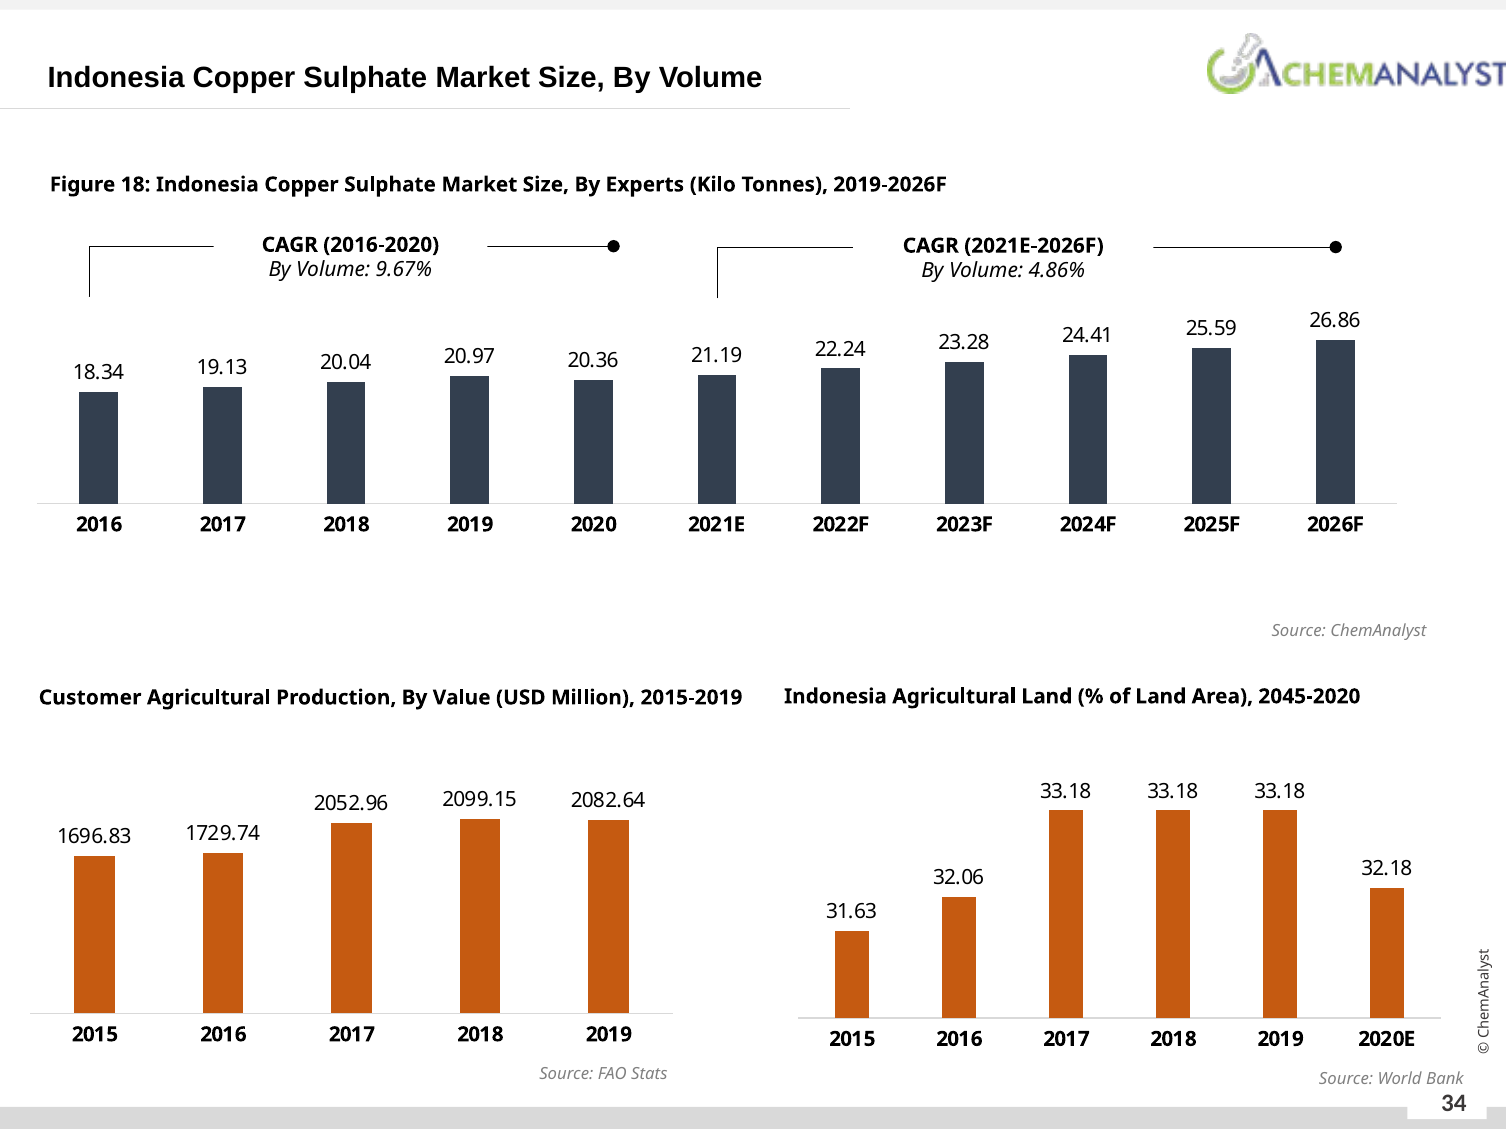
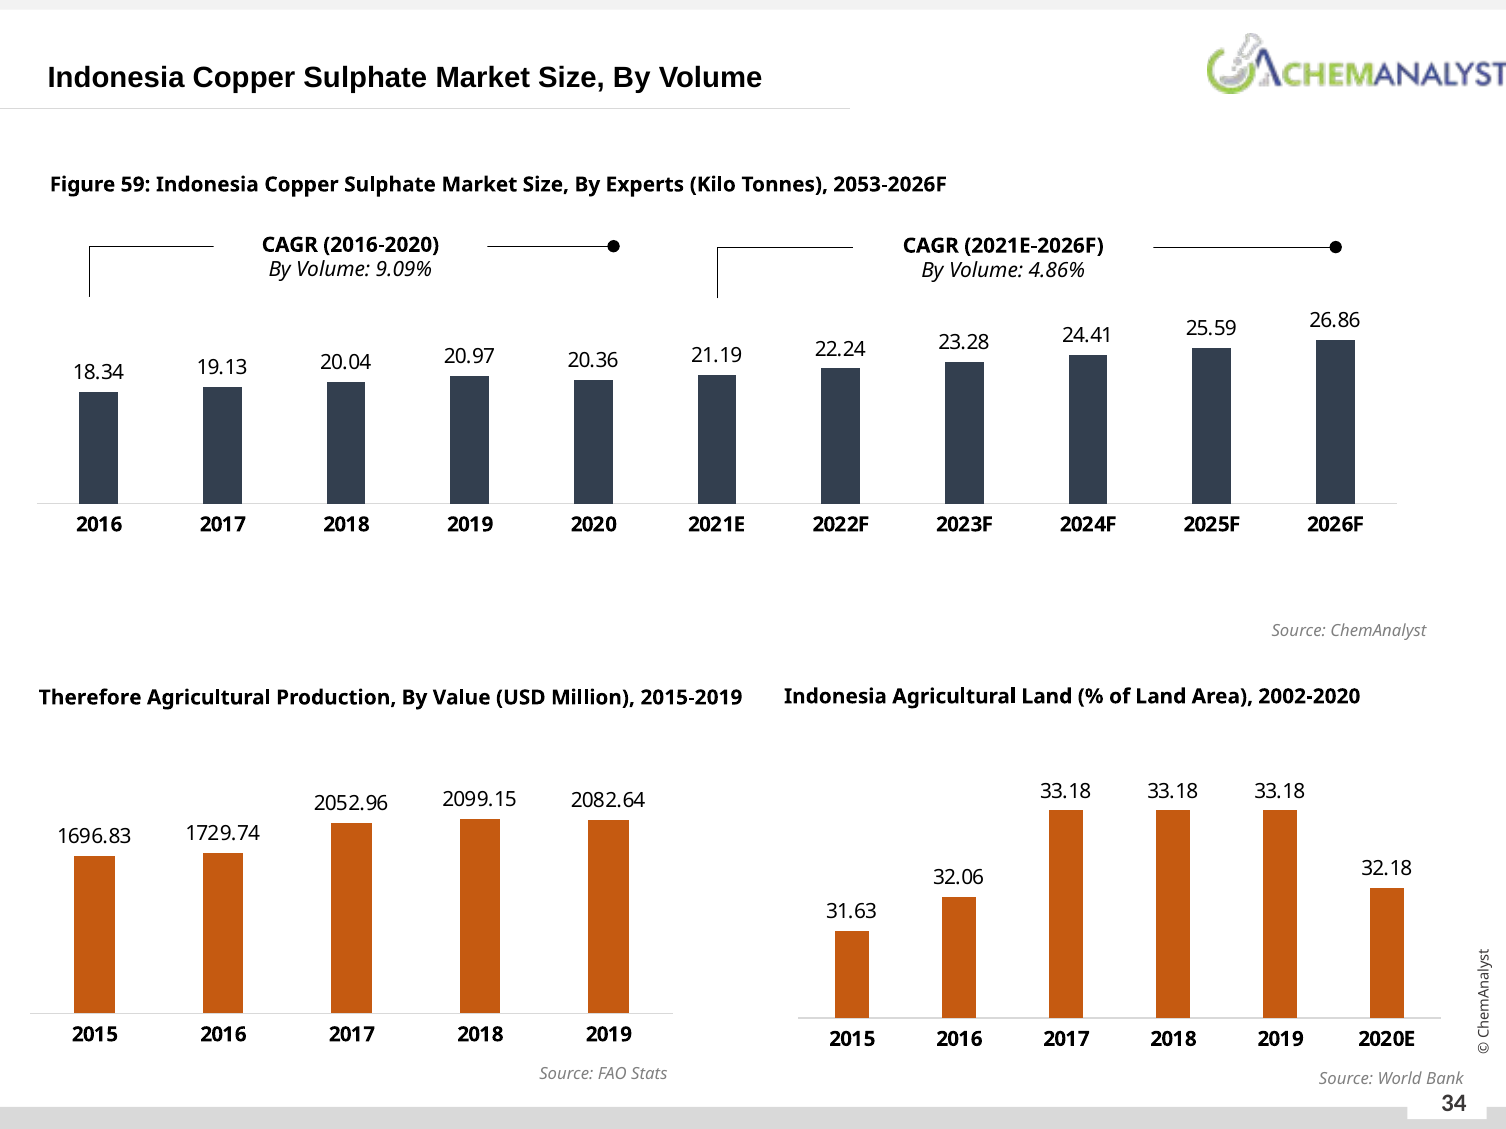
18: 18 -> 59 (136, 185)
2019-2026F: 2019-2026F -> 2053-2026F (890, 185)
9.67%: 9.67% -> 9.09% (404, 270)
2045-2020: 2045-2020 -> 2002-2020 (1309, 697)
Customer: Customer -> Therefore (90, 698)
